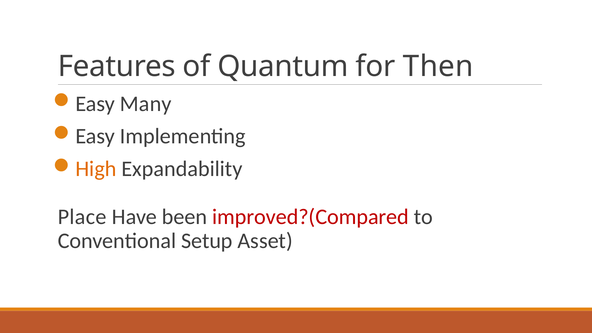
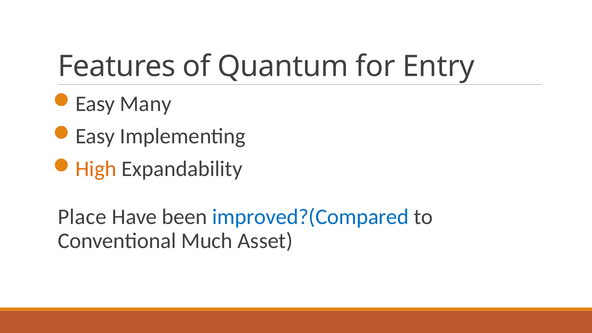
Then: Then -> Entry (438, 66)
improved?(Compared colour: red -> blue (311, 217)
Setup: Setup -> Much (207, 241)
